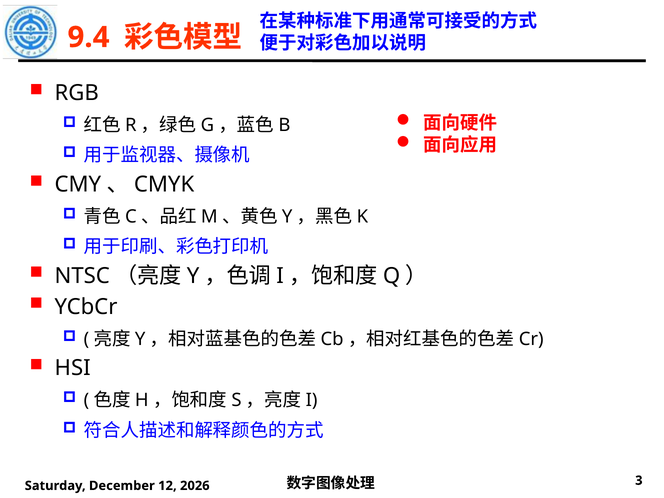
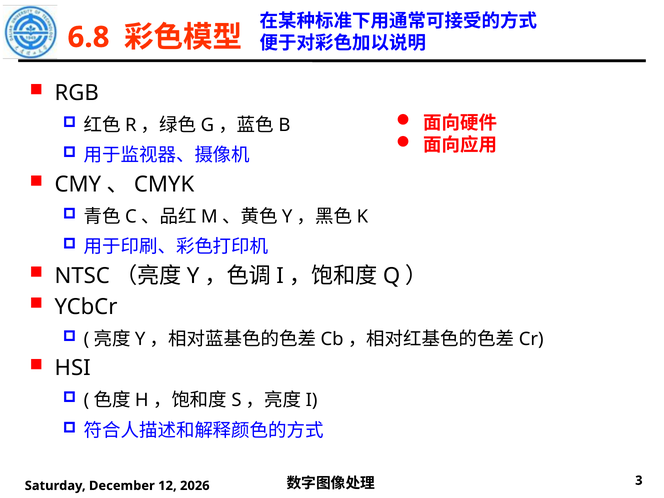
9.4: 9.4 -> 6.8 (89, 37)
